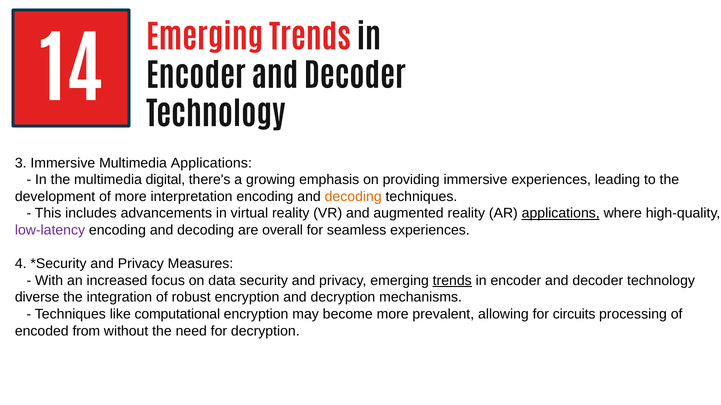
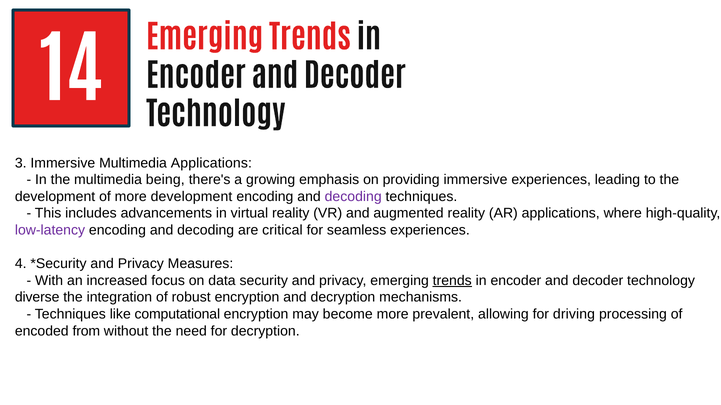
digital: digital -> being (165, 180)
more interpretation: interpretation -> development (192, 197)
decoding colour: orange -> purple (353, 197)
applications underline: present -> none (561, 214)
overall: overall -> critical (282, 230)
circuits: circuits -> driving (574, 315)
